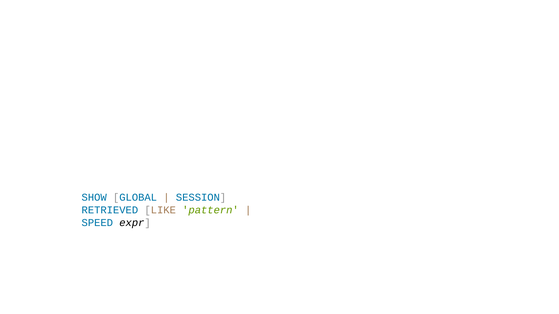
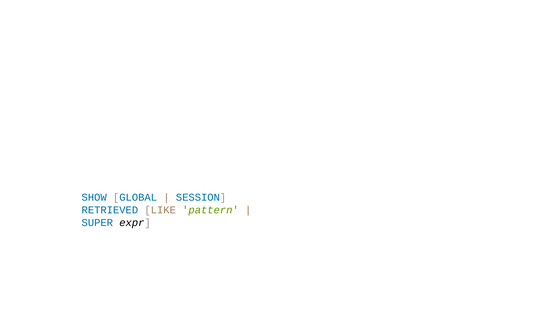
SPEED: SPEED -> SUPER (97, 223)
